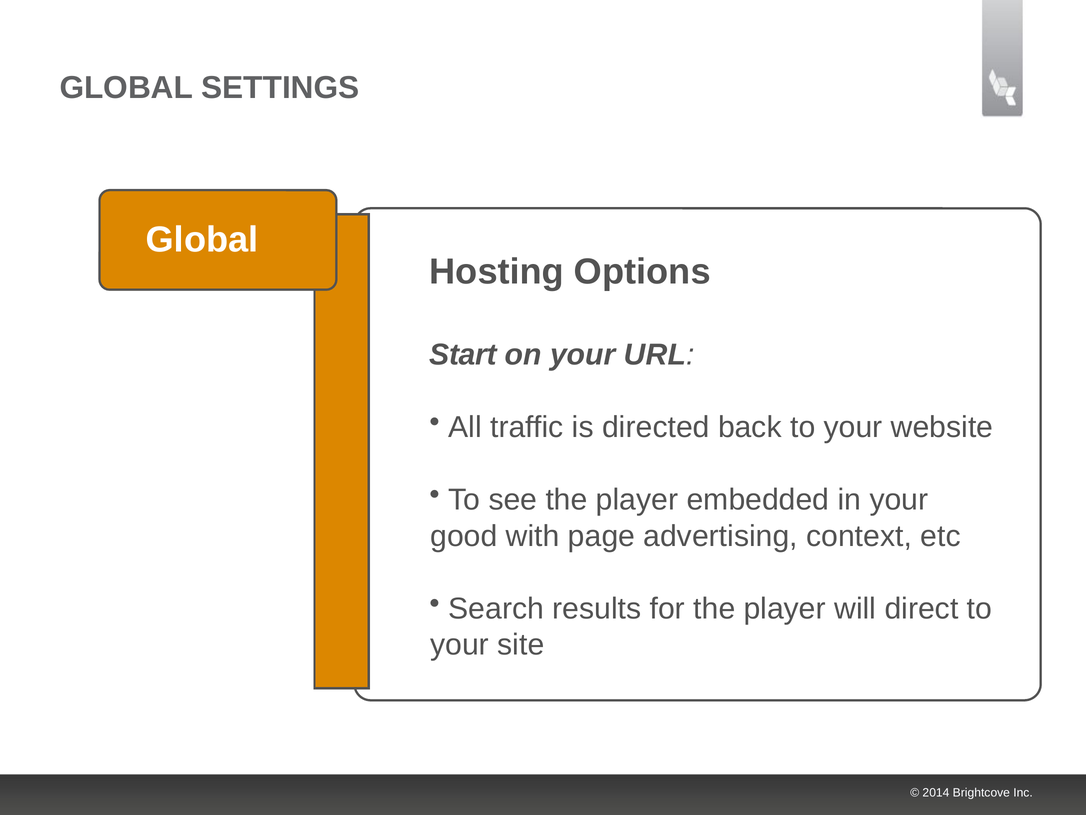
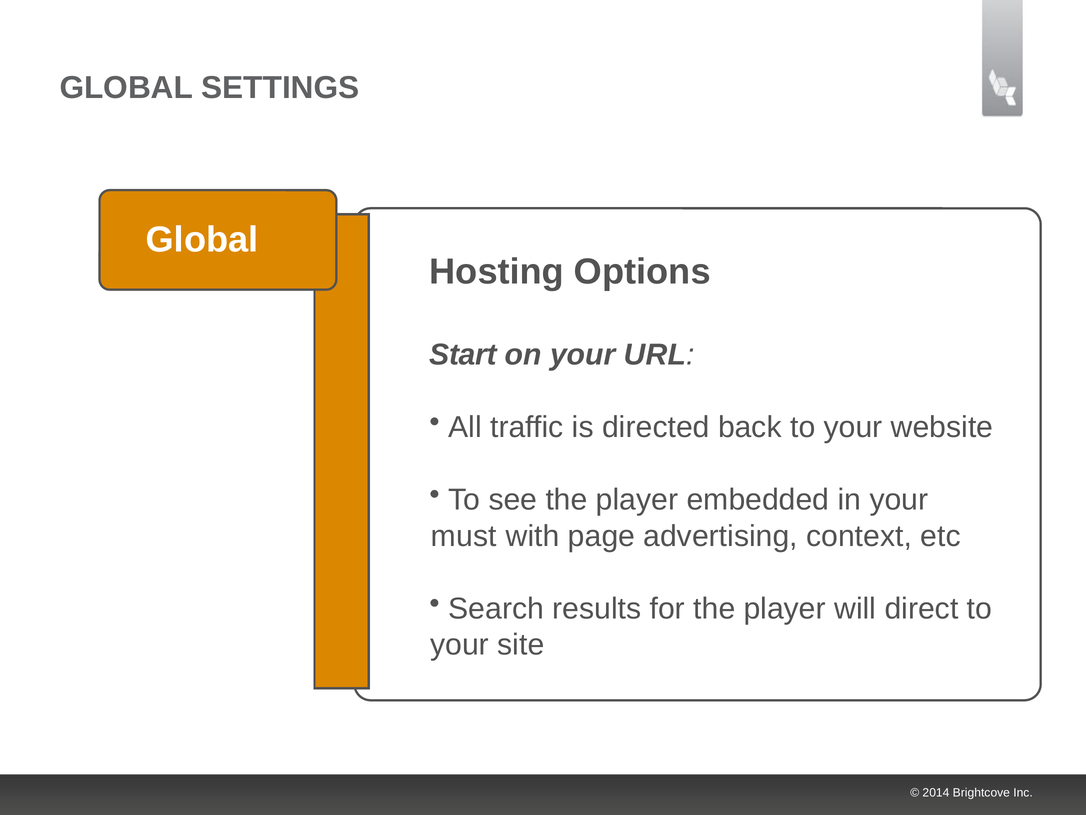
good: good -> must (464, 536)
